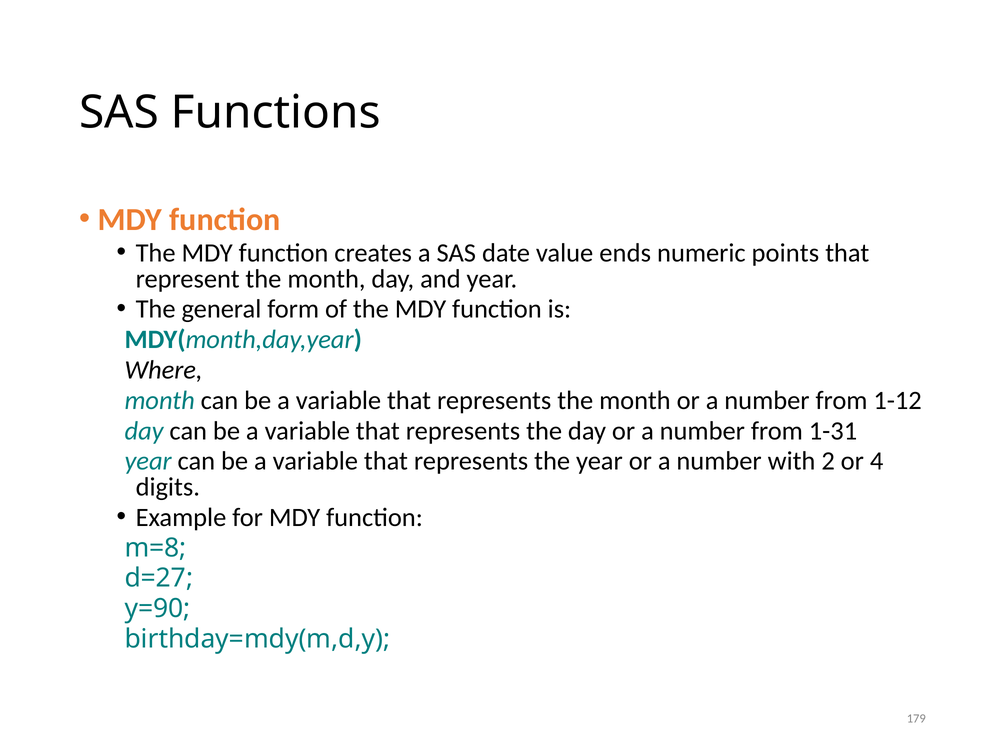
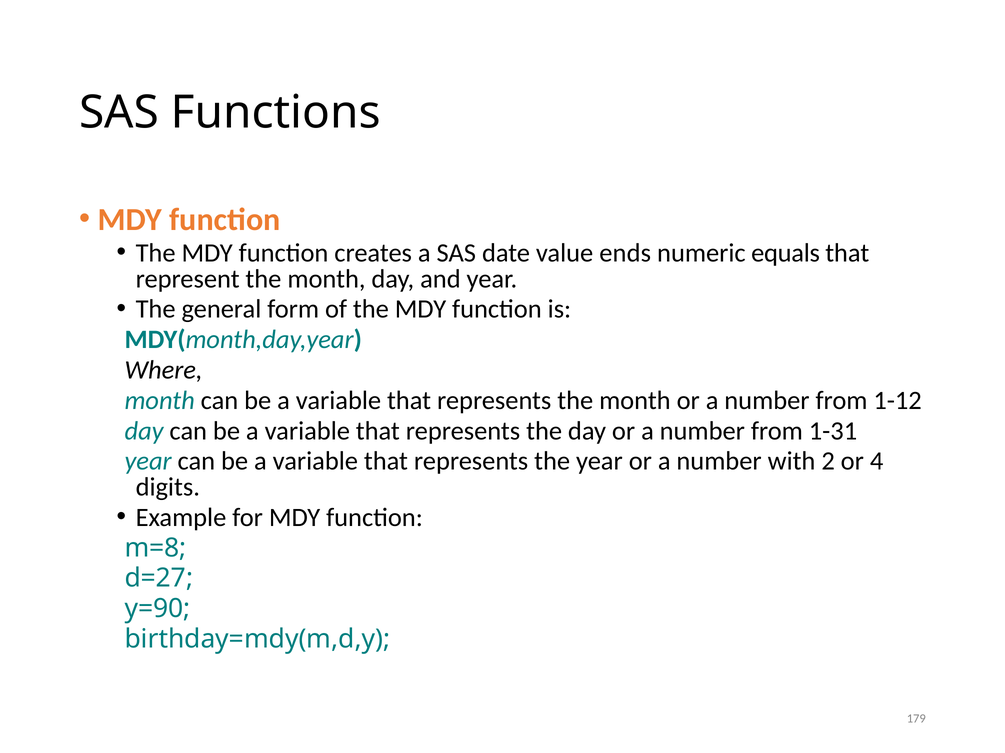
points: points -> equals (786, 253)
